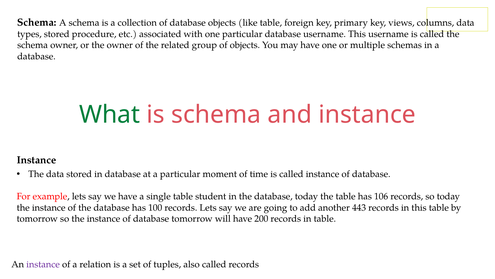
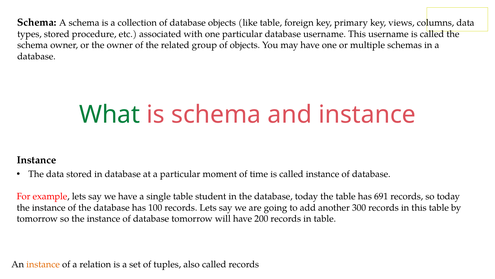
106: 106 -> 691 (381, 196)
443: 443 -> 300 (359, 207)
instance colour: purple -> orange (43, 264)
